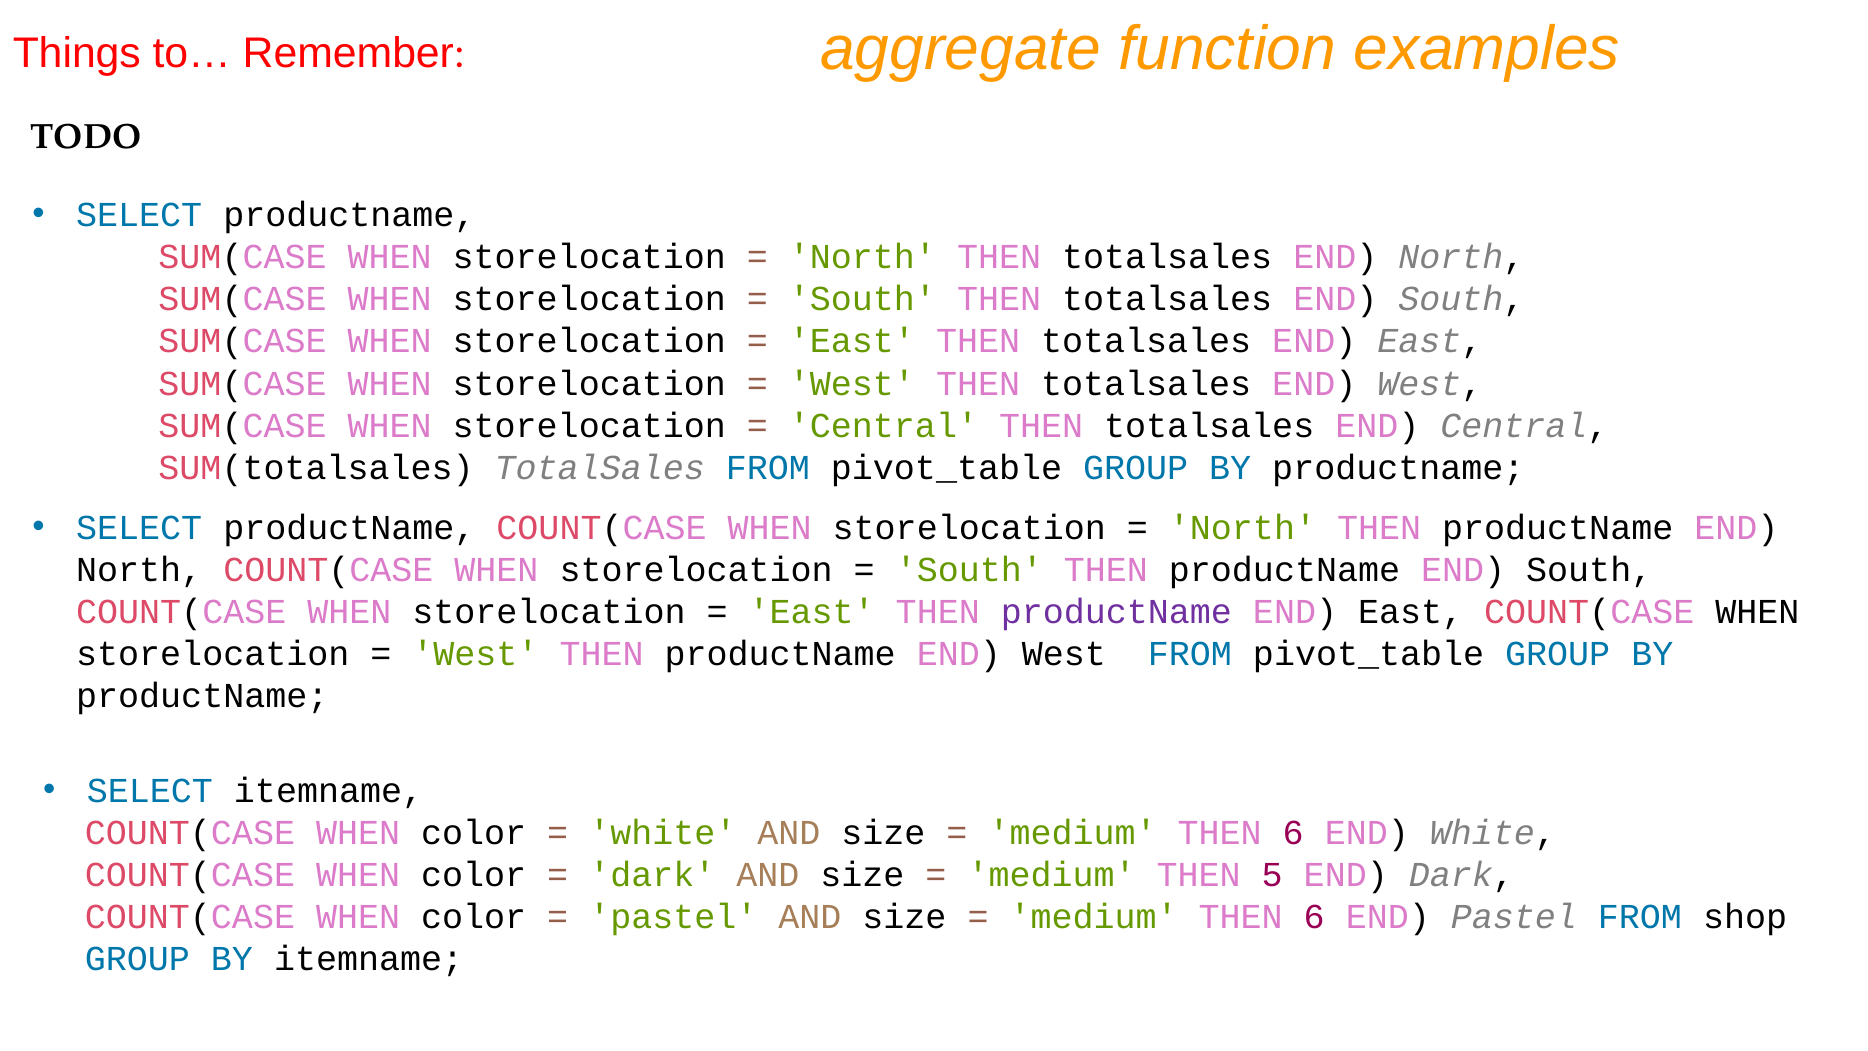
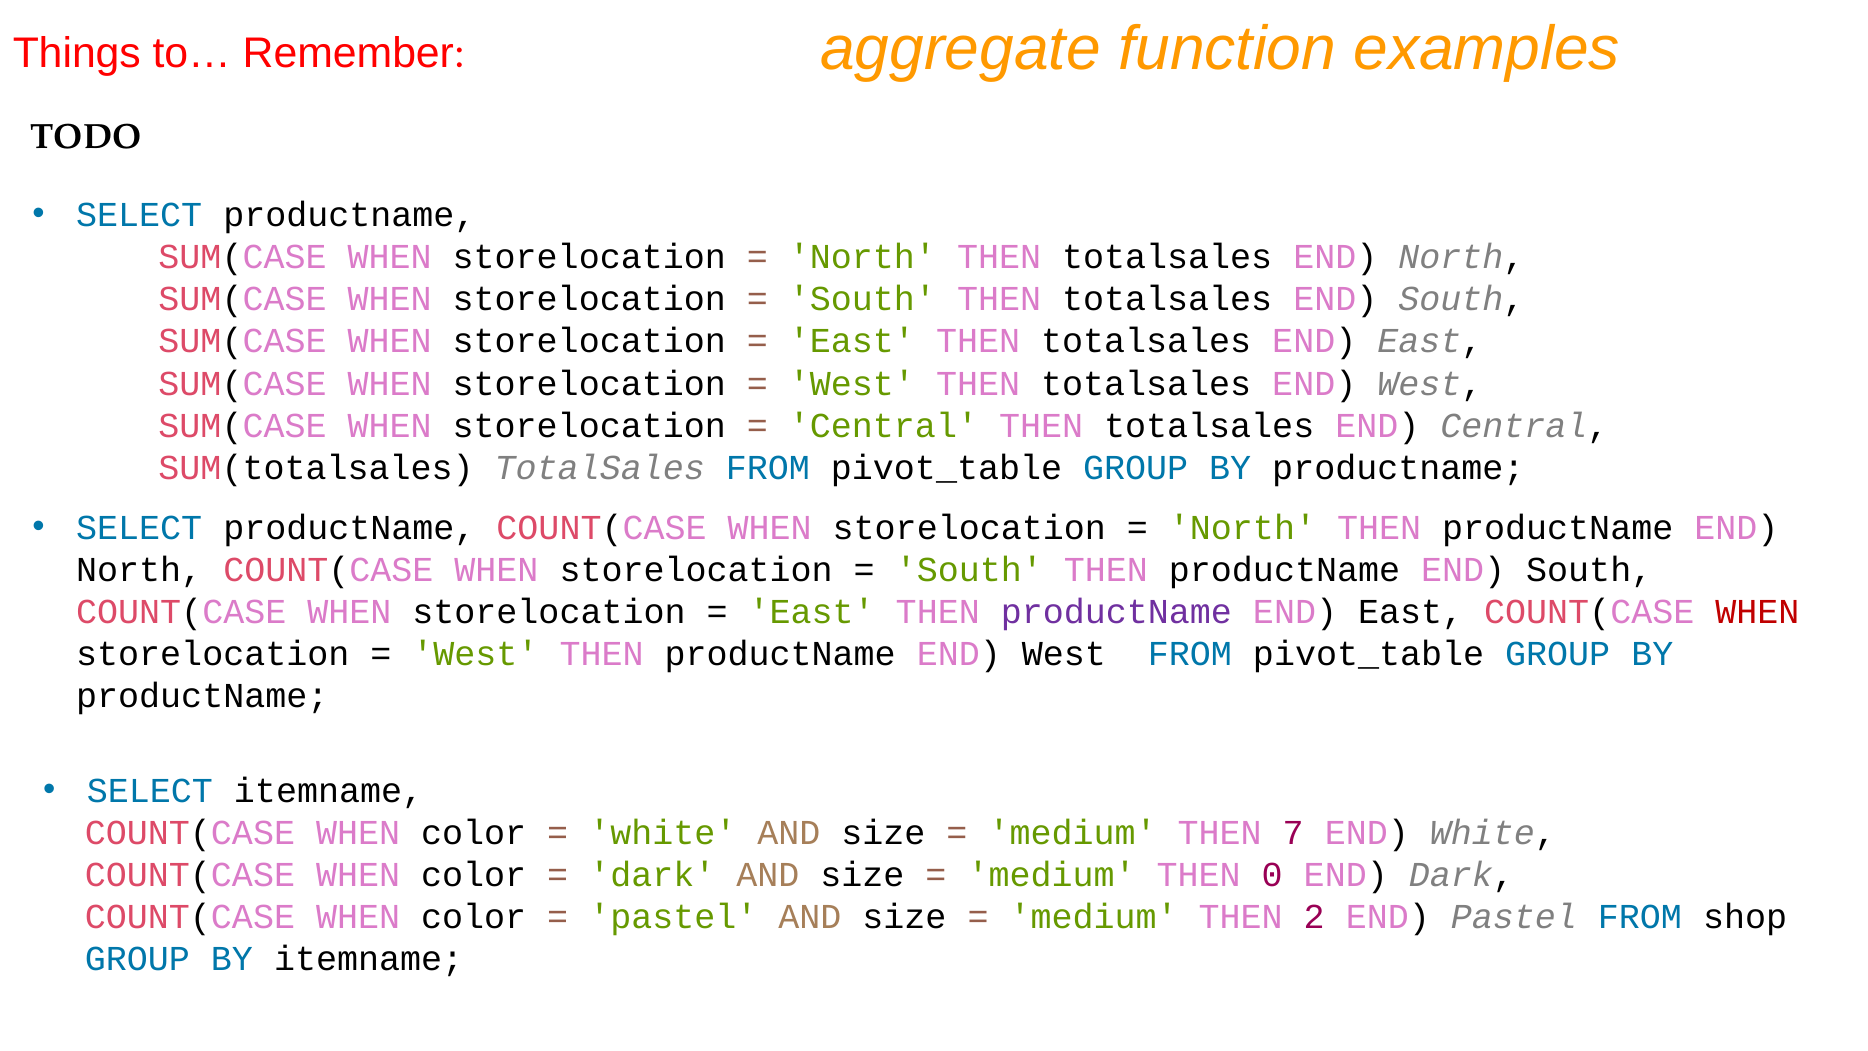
WHEN colour: black -> red (1757, 612)
6: 6 -> 7 (1293, 833)
5: 5 -> 0 (1272, 875)
6: 6 -> 2 (1314, 917)
